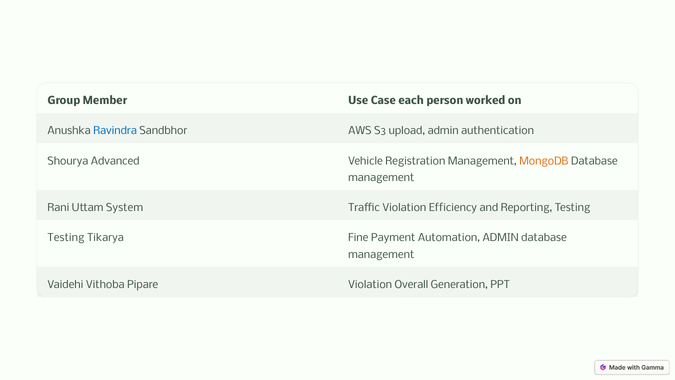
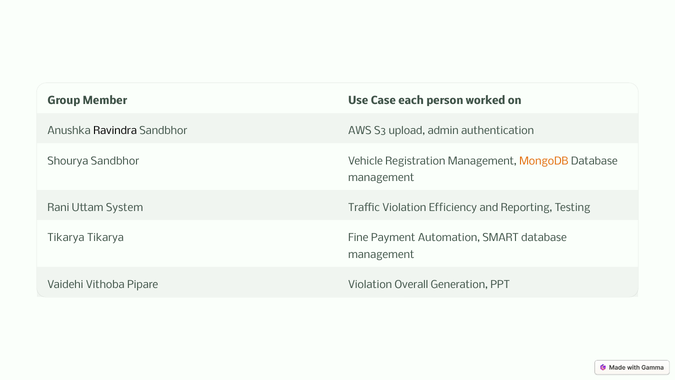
Ravindra colour: blue -> black (115, 131)
Shourya Advanced: Advanced -> Sandbhor (115, 161)
Testing: Testing -> Tikarya (66, 238)
Automation ADMIN: ADMIN -> SMART (501, 238)
